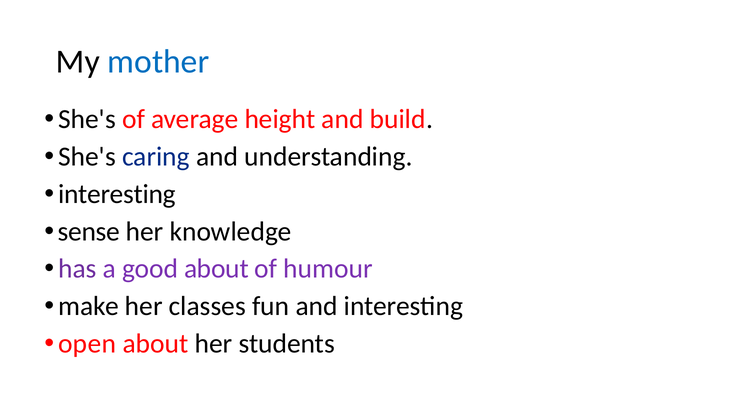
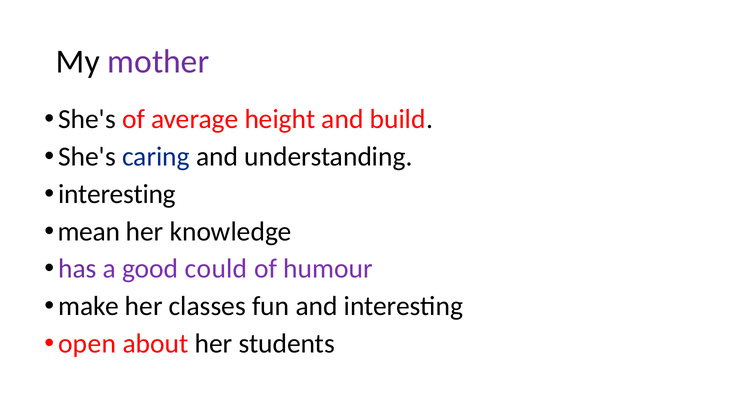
mother colour: blue -> purple (158, 62)
sense: sense -> mean (89, 231)
good about: about -> could (216, 269)
